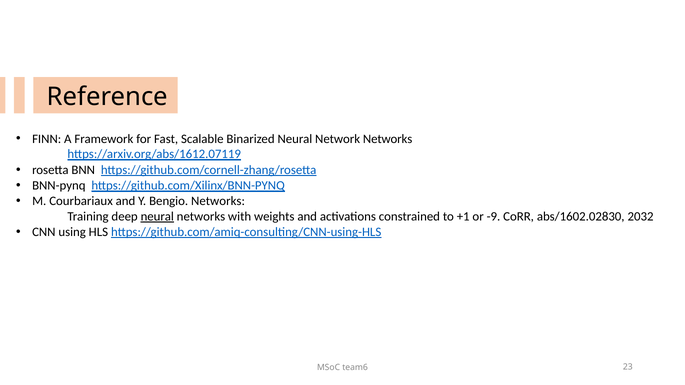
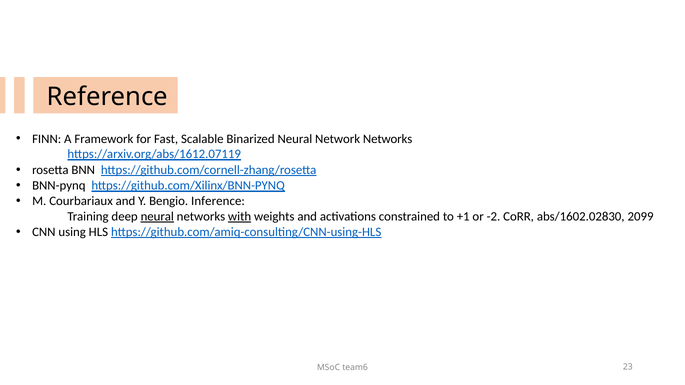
Bengio Networks: Networks -> Inference (218, 201)
with underline: none -> present (240, 217)
-9: -9 -> -2 (494, 217)
2032: 2032 -> 2099 (641, 217)
